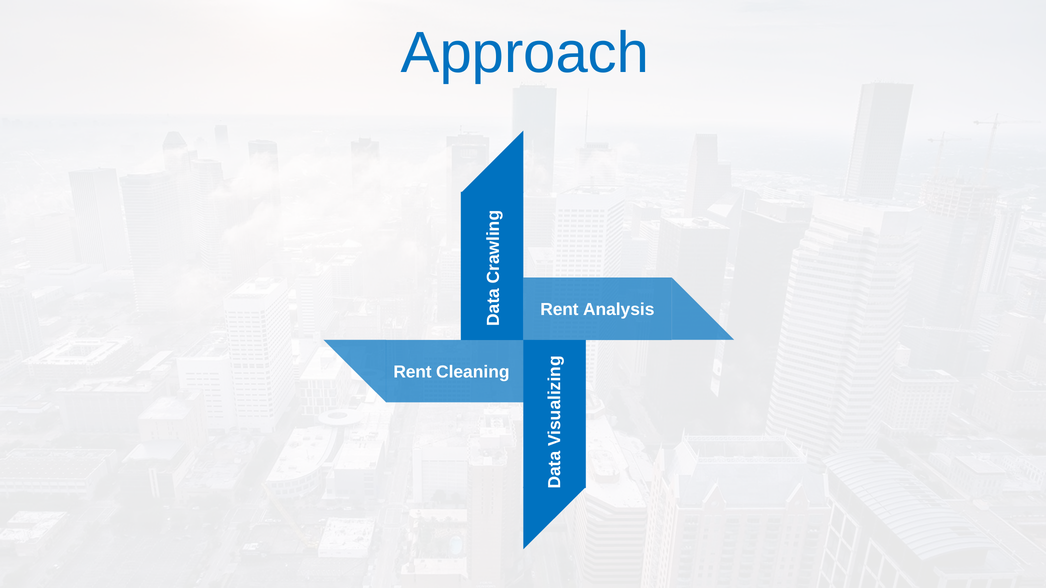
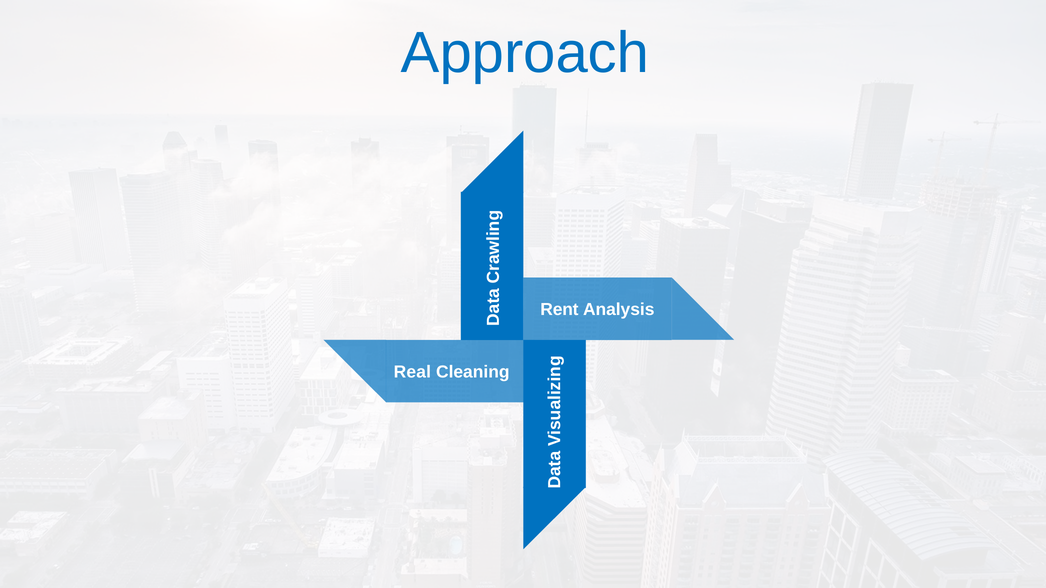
Rent: Rent -> Real (412, 372)
